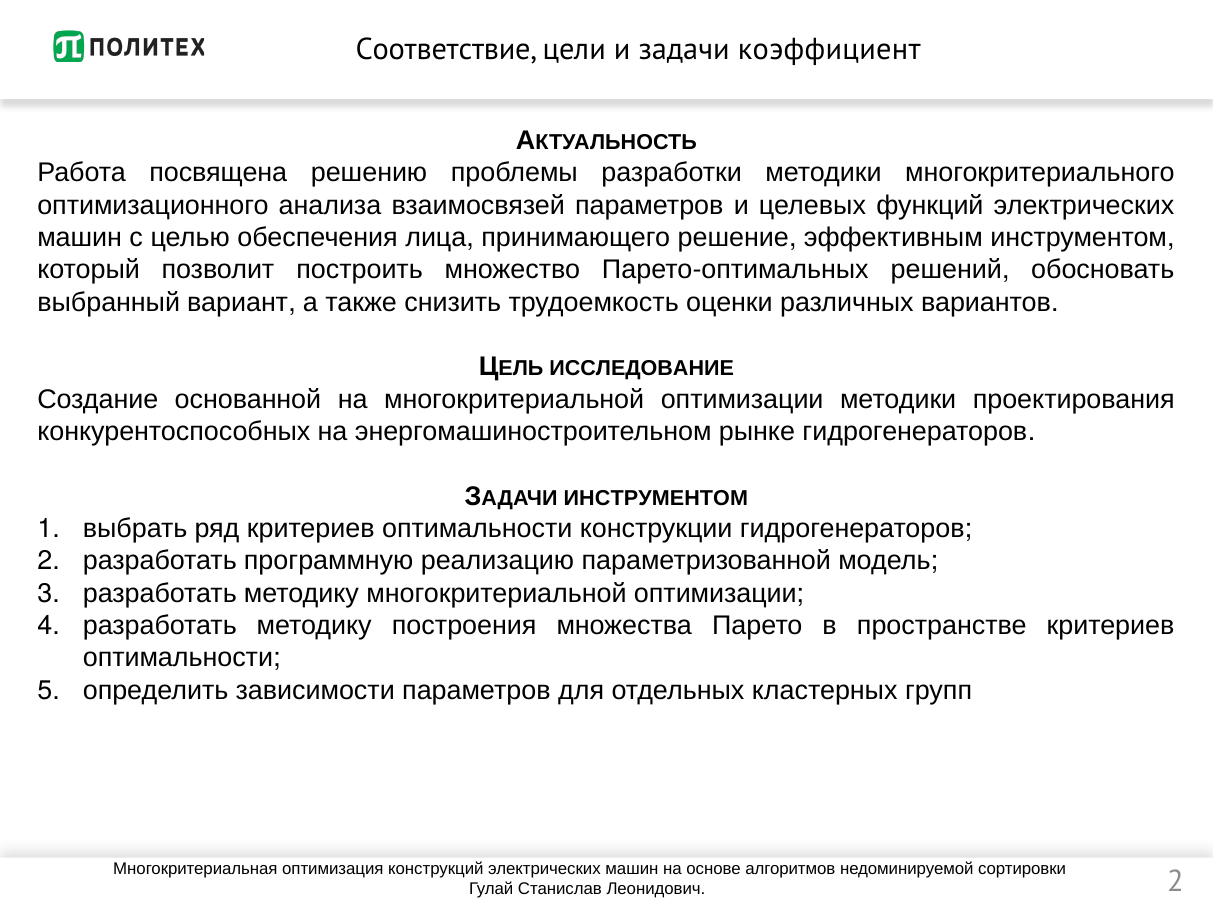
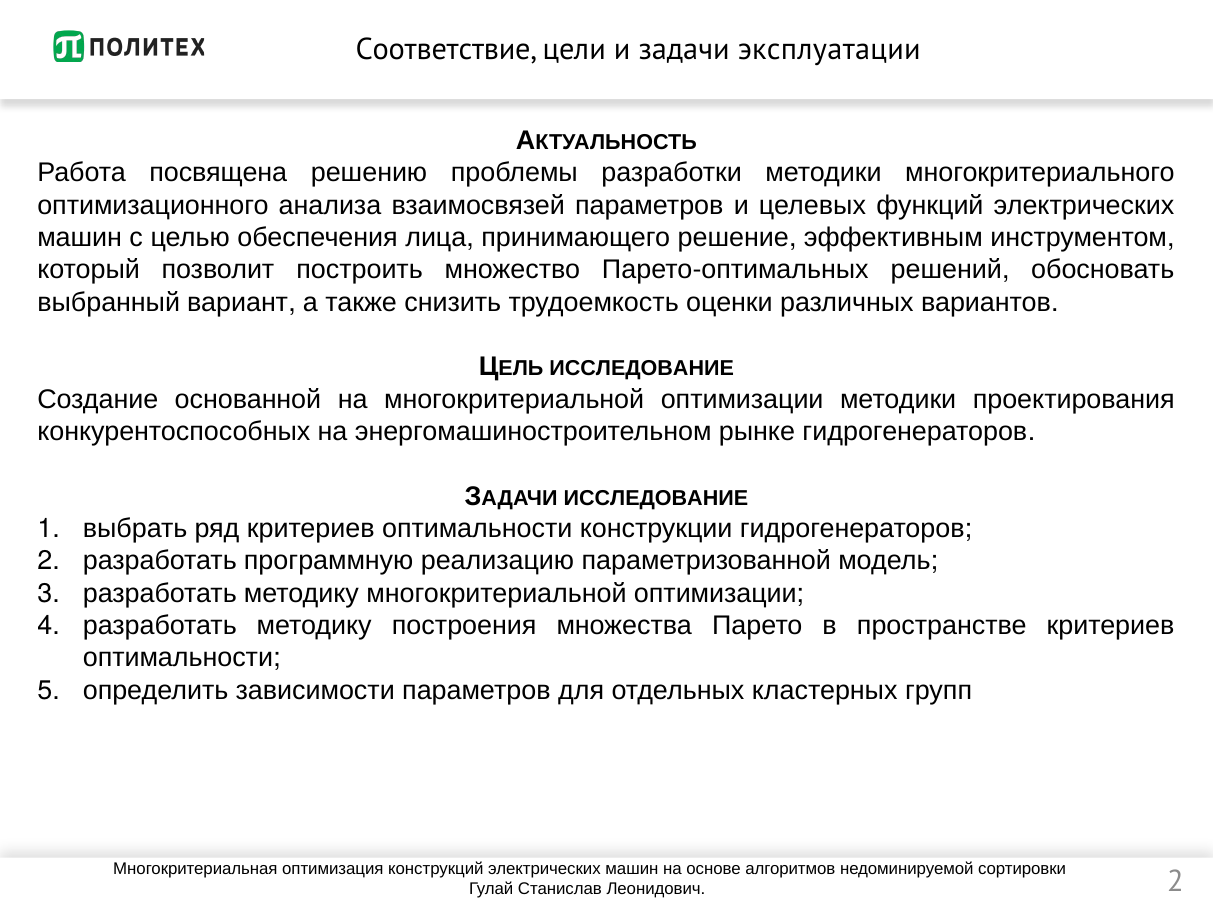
коэффициент: коэффициент -> эксплуатации (829, 50)
ИНСТРУМЕНТОМ: ИНСТРУМЕНТОМ -> ИССЛЕДОВАНИЕ (656, 498)
